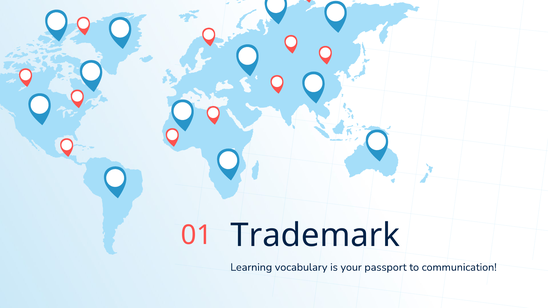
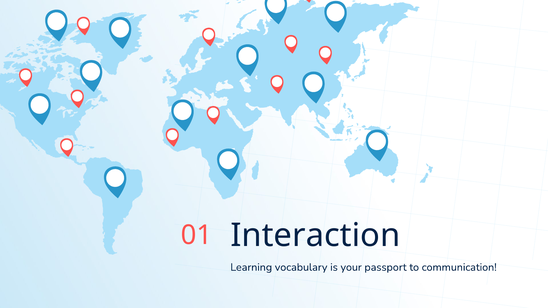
Trademark: Trademark -> Interaction (315, 236)
